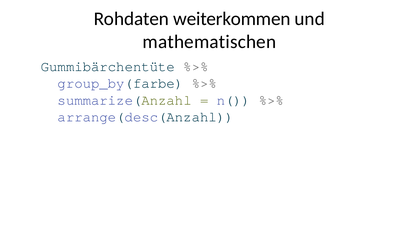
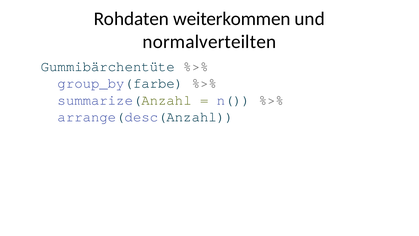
mathematischen: mathematischen -> normalverteilten (209, 42)
